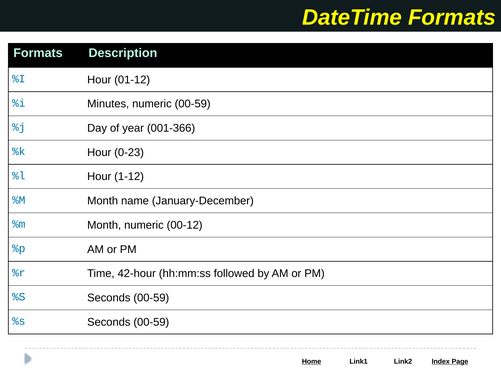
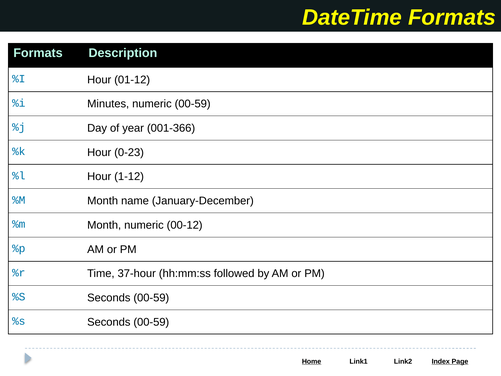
42-hour: 42-hour -> 37-hour (137, 273)
